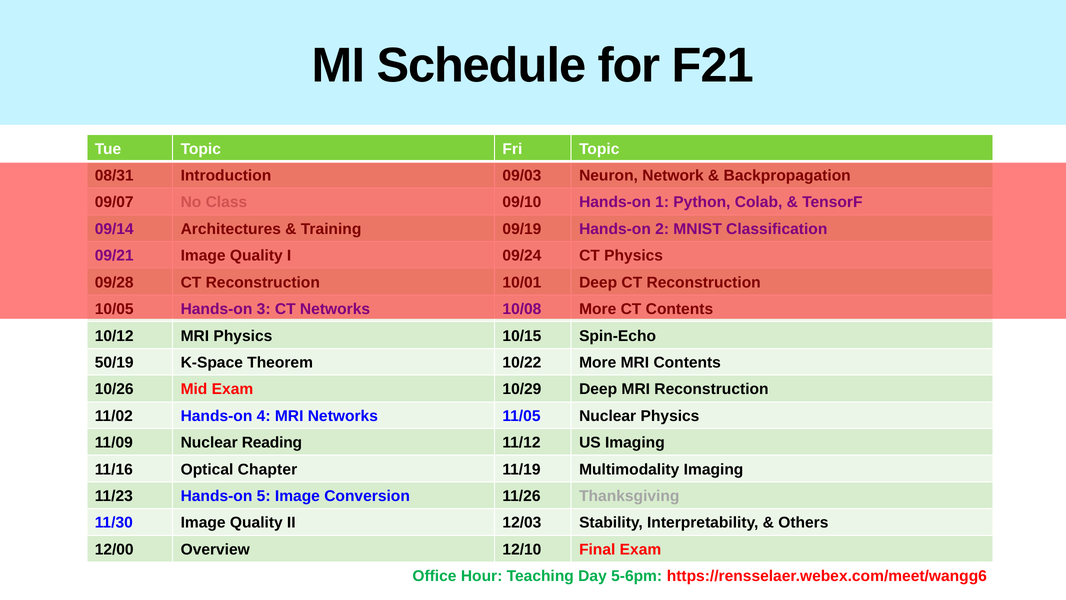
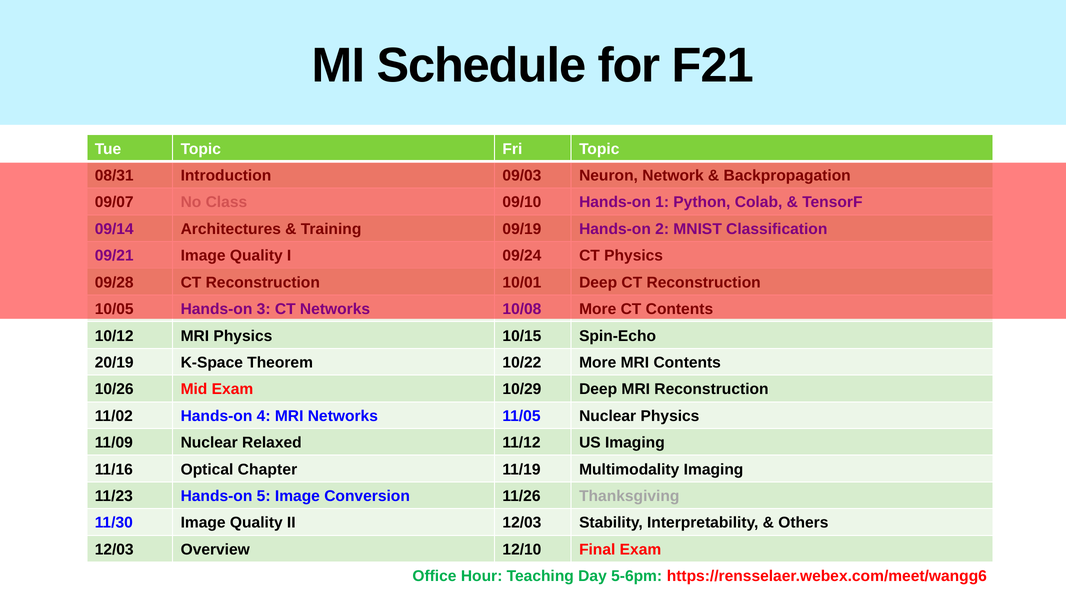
50/19: 50/19 -> 20/19 (114, 362)
Reading: Reading -> Relaxed (272, 442)
12/00: 12/00 -> 12/03 (114, 549)
